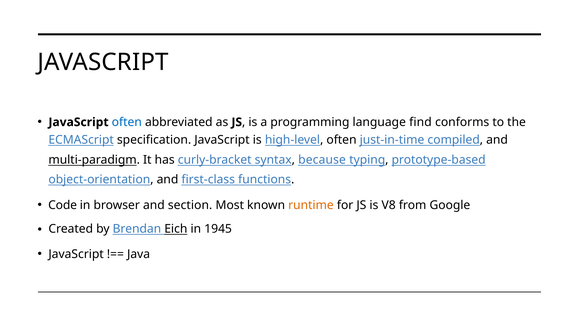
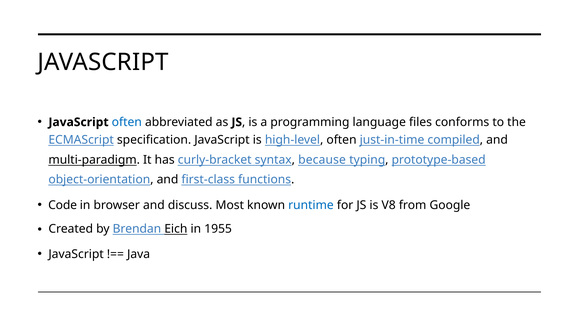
find: find -> files (420, 122)
section: section -> discuss (190, 205)
runtime colour: orange -> blue (311, 205)
1945: 1945 -> 1955 (218, 229)
